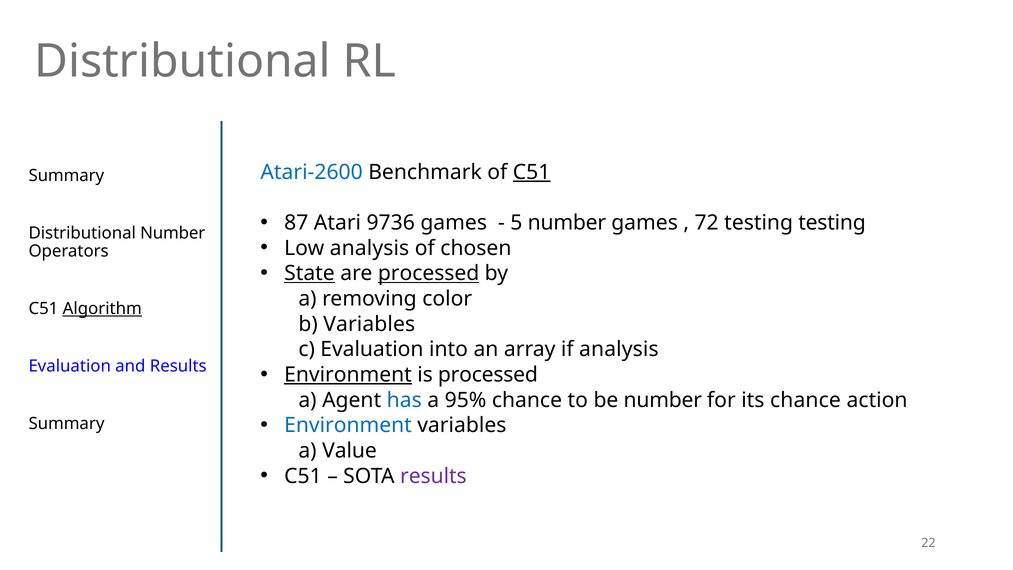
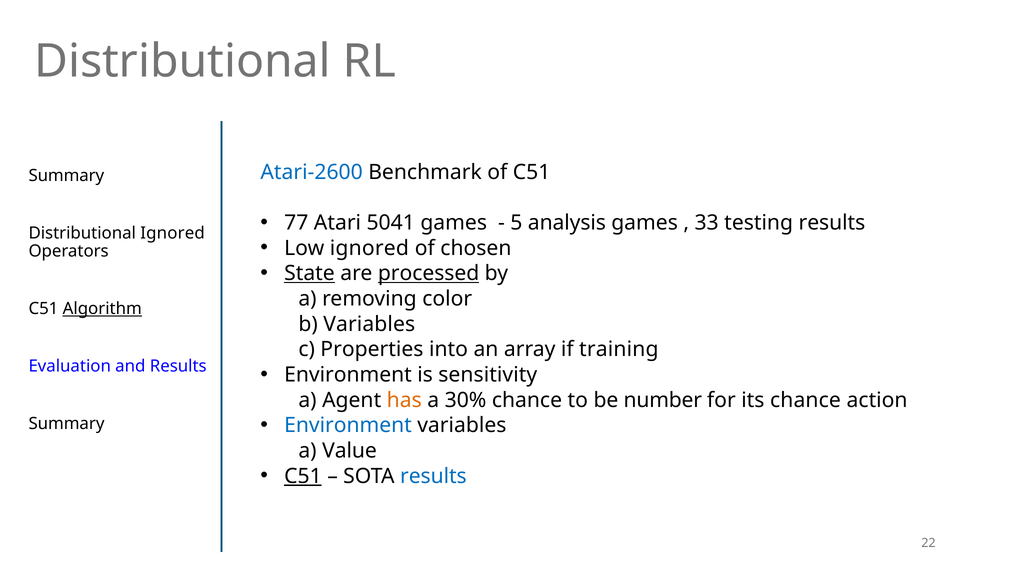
C51 underline: present -> none (532, 172)
87: 87 -> 77 (296, 223)
9736: 9736 -> 5041 (391, 223)
5 number: number -> analysis (567, 223)
72: 72 -> 33 (707, 223)
testing testing: testing -> results (832, 223)
Distributional Number: Number -> Ignored (173, 233)
Low analysis: analysis -> ignored (369, 248)
c Evaluation: Evaluation -> Properties (372, 349)
if analysis: analysis -> training (619, 349)
Environment underline: present -> none (348, 375)
is processed: processed -> sensitivity (488, 375)
has colour: blue -> orange (404, 400)
95%: 95% -> 30% (466, 400)
C51 underline: none -> present (303, 476)
results colour: purple -> blue (433, 476)
